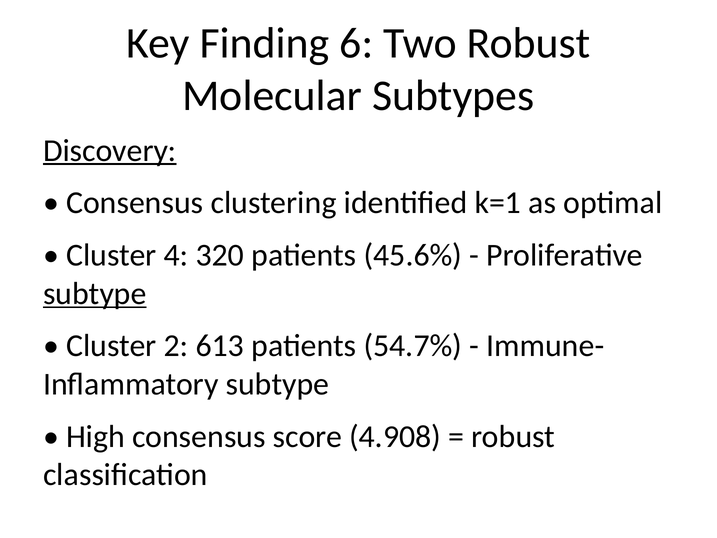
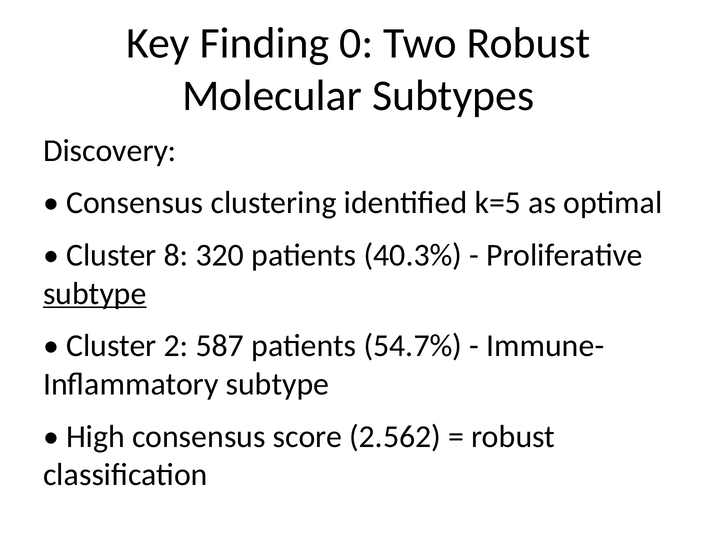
6: 6 -> 0 (356, 43)
Discovery underline: present -> none (110, 150)
k=1: k=1 -> k=5 (498, 203)
4: 4 -> 8 (176, 255)
45.6%: 45.6% -> 40.3% (413, 255)
613: 613 -> 587 (220, 346)
4.908: 4.908 -> 2.562 (395, 436)
